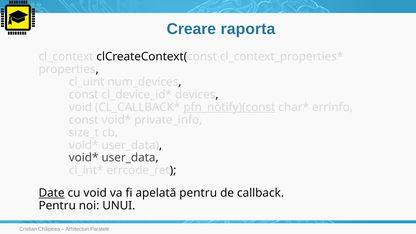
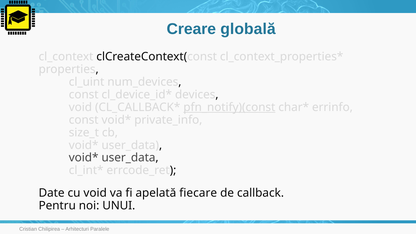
raporta: raporta -> globală (248, 29)
Date underline: present -> none (52, 193)
apelată pentru: pentru -> fiecare (198, 193)
